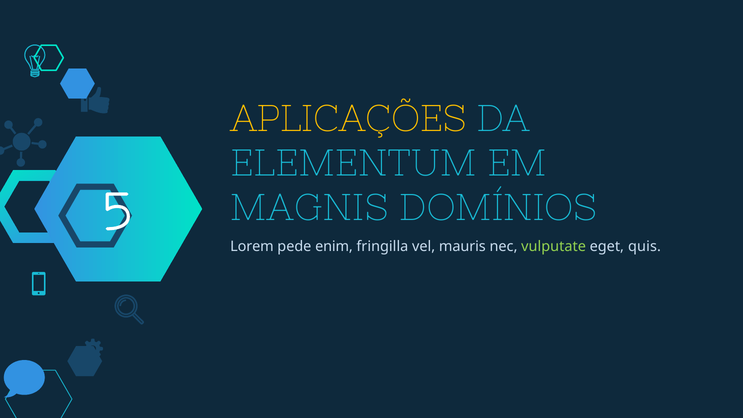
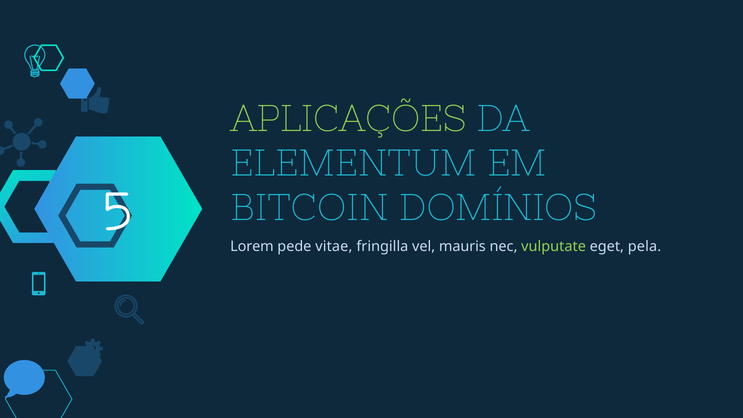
APLICAÇÕES colour: yellow -> light green (348, 119)
MAGNIS: MAGNIS -> BITCOIN (309, 208)
enim: enim -> vitae (334, 246)
quis: quis -> pela (644, 246)
